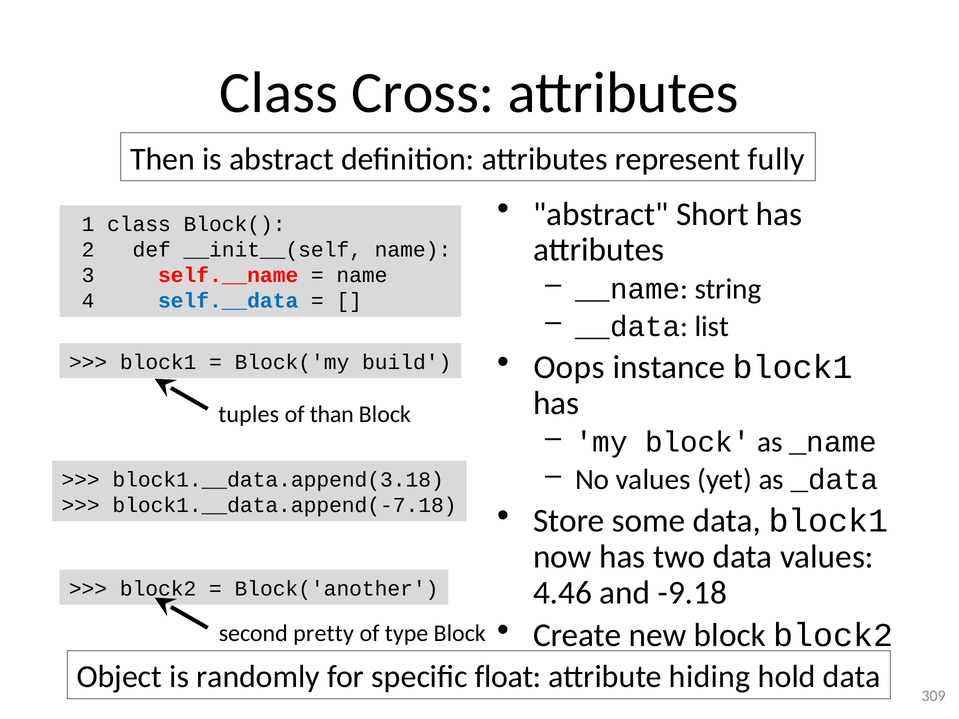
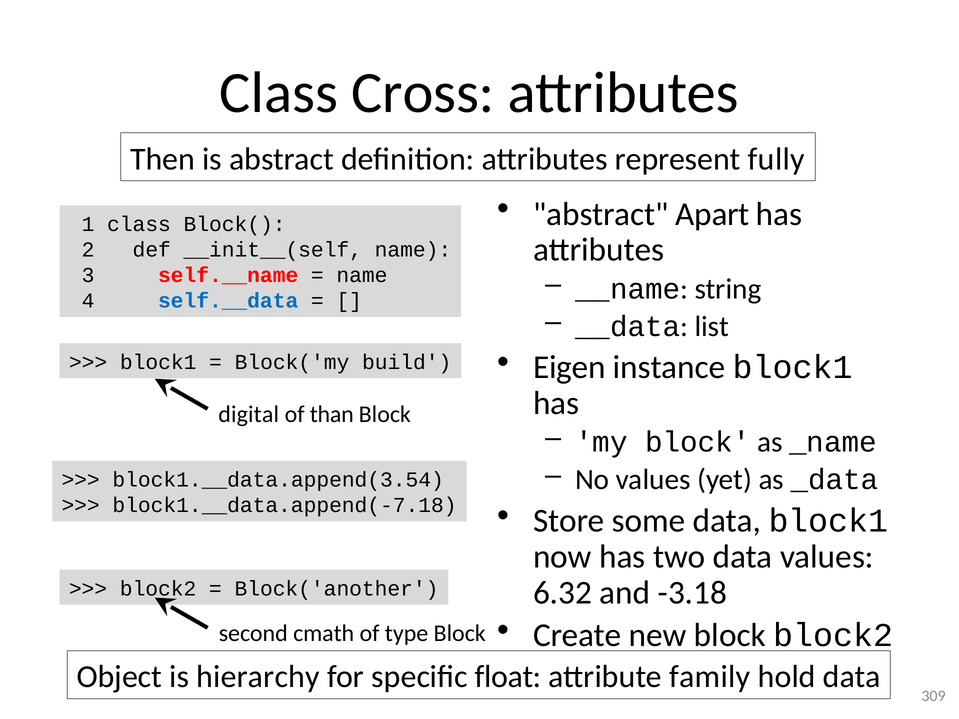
Short: Short -> Apart (712, 214)
Oops: Oops -> Eigen (569, 368)
tuples: tuples -> digital (249, 415)
block1.__data.append(3.18: block1.__data.append(3.18 -> block1.__data.append(3.54 (278, 480)
4.46: 4.46 -> 6.32 (563, 593)
-9.18: -9.18 -> -3.18 (692, 593)
pretty: pretty -> cmath (324, 634)
randomly: randomly -> hierarchy (258, 677)
hiding: hiding -> family (710, 677)
